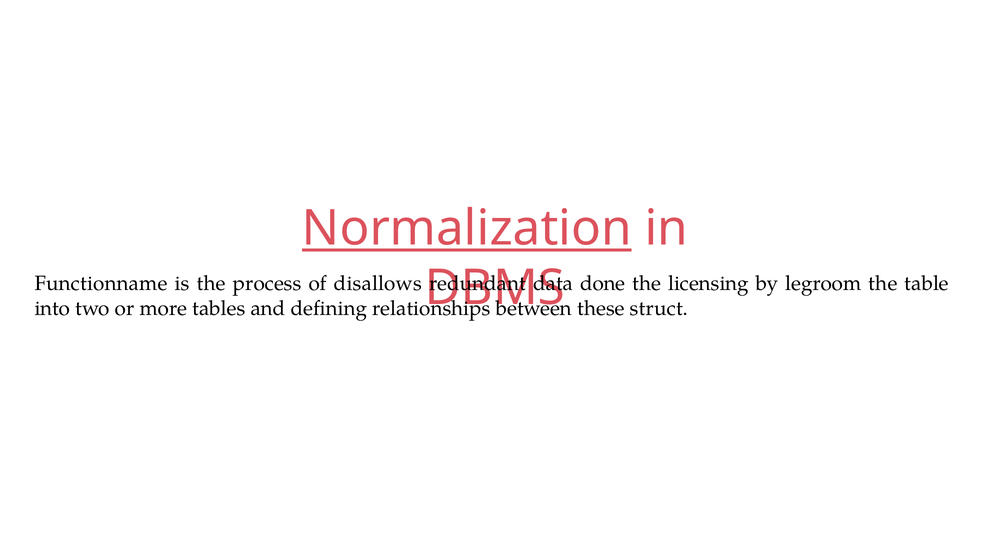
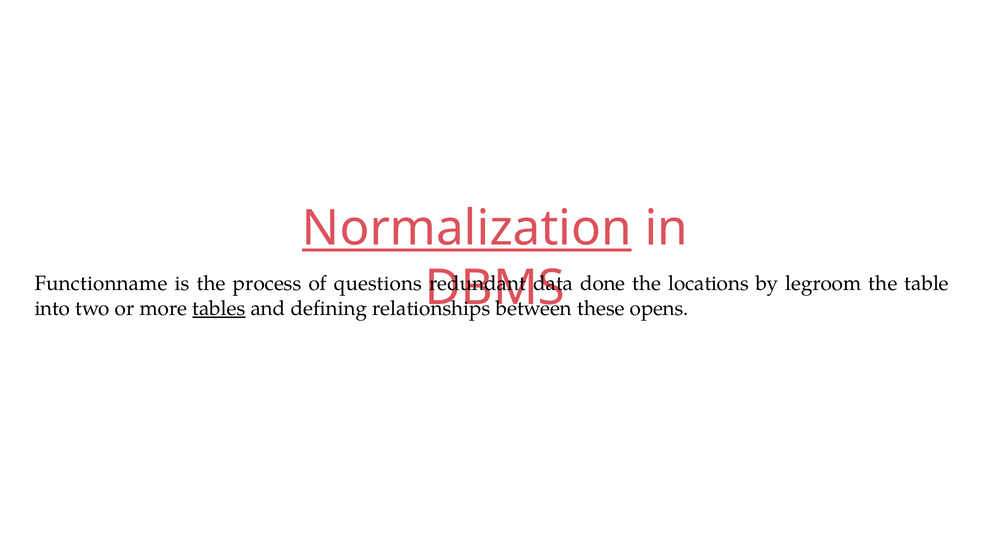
disallows: disallows -> questions (378, 284)
licensing: licensing -> locations (708, 284)
tables underline: none -> present (219, 308)
struct: struct -> opens (659, 308)
